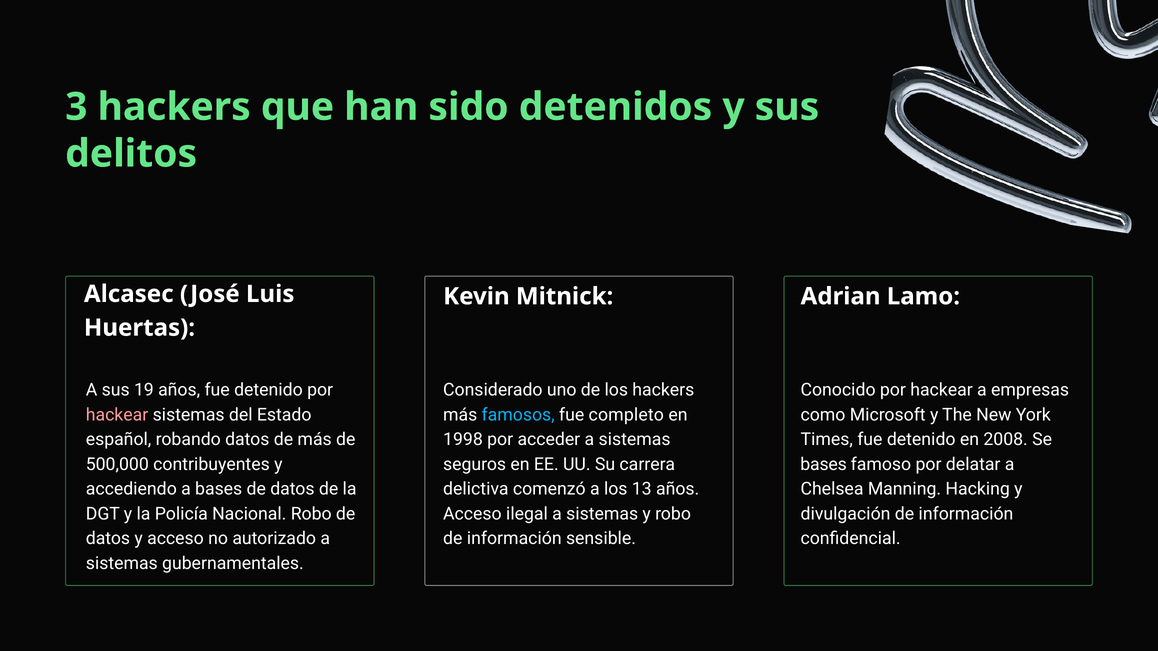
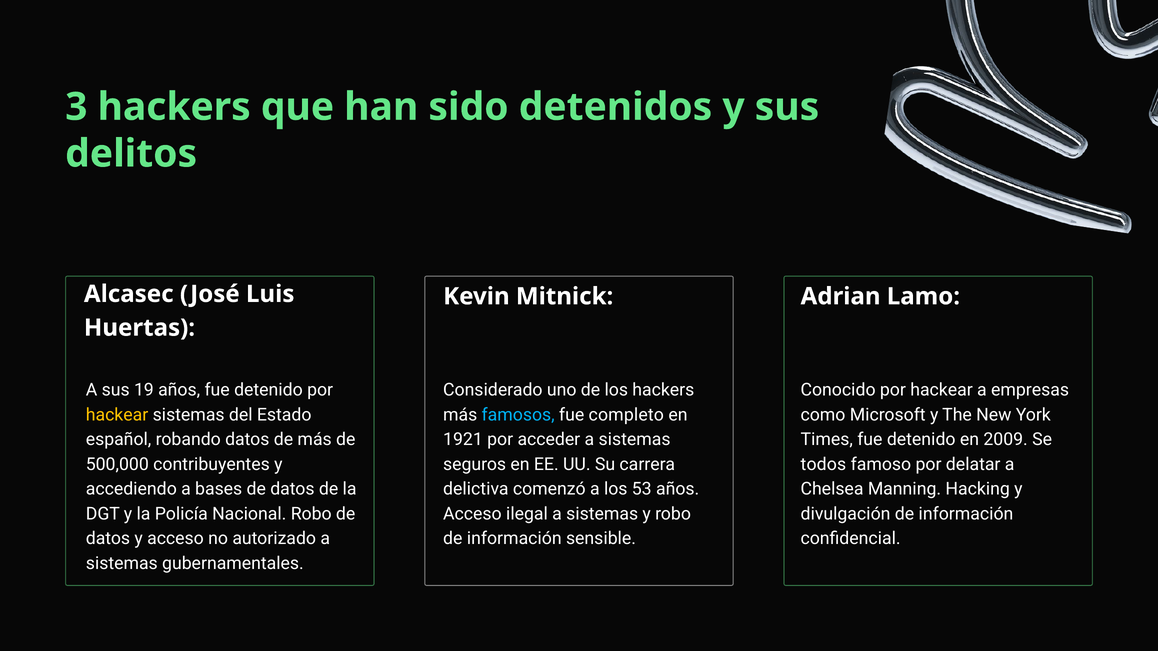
hackear colour: pink -> yellow (117, 415)
1998: 1998 -> 1921 (463, 440)
2008: 2008 -> 2009 (1006, 440)
bases: bases -> todos (823, 465)
13: 13 -> 53 (642, 489)
